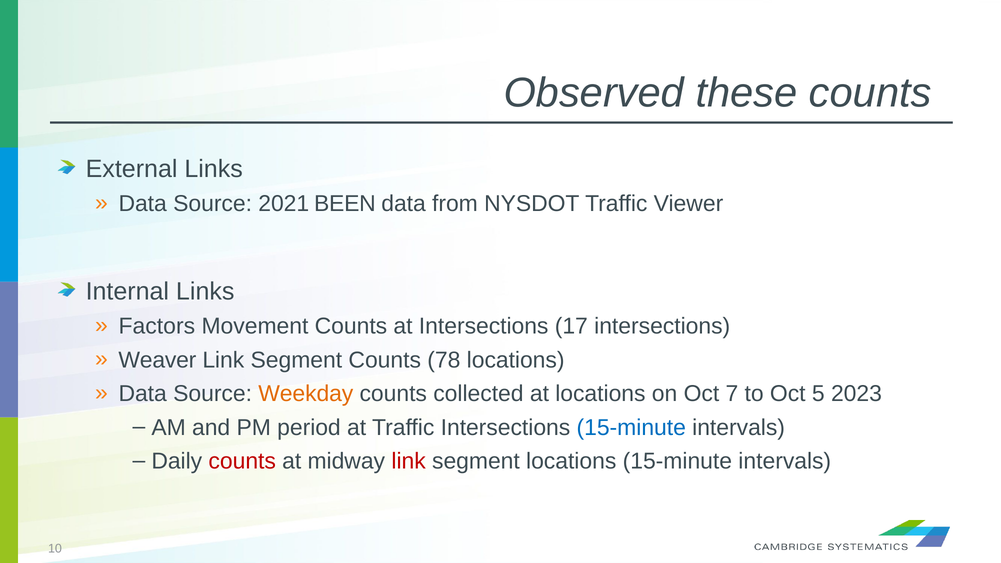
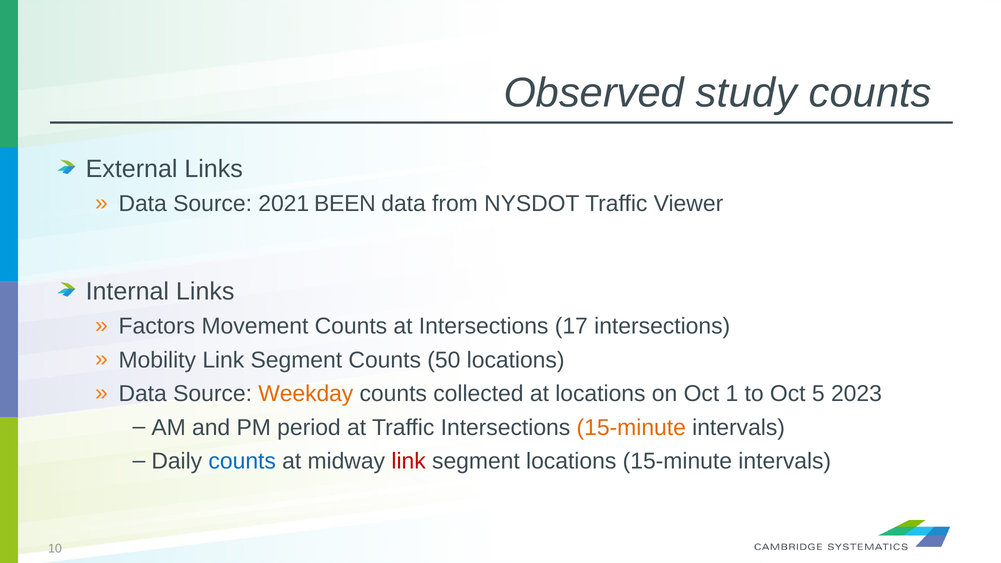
these: these -> study (746, 93)
Weaver: Weaver -> Mobility (157, 360)
78: 78 -> 50 (444, 360)
7: 7 -> 1 (732, 394)
15-minute colour: blue -> orange (631, 428)
counts colour: red -> blue (242, 461)
